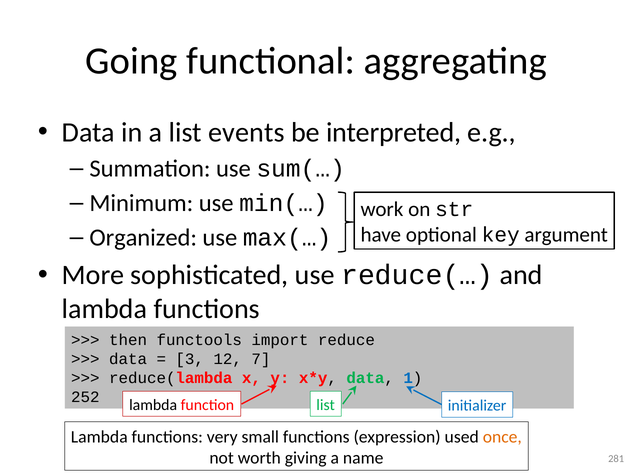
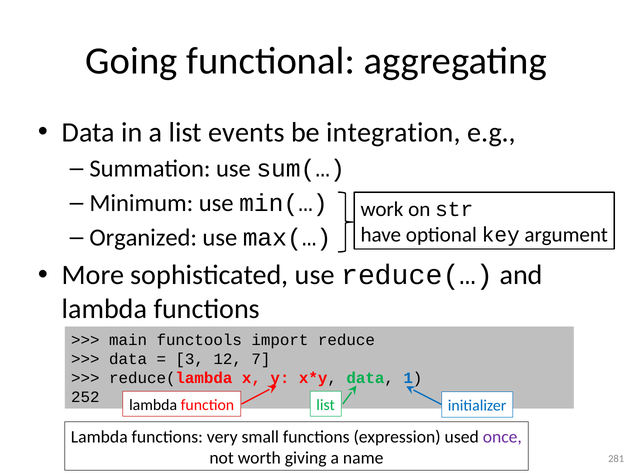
interpreted: interpreted -> integration (394, 133)
then: then -> main (128, 341)
once colour: orange -> purple (502, 438)
